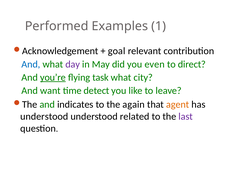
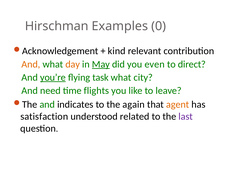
Performed: Performed -> Hirschman (57, 26)
1: 1 -> 0 (159, 26)
goal: goal -> kind (117, 51)
And colour: blue -> orange (31, 64)
day colour: purple -> orange (73, 64)
May underline: none -> present (101, 64)
want: want -> need (50, 91)
detect: detect -> flights (96, 91)
understood: understood -> satisfaction (44, 117)
